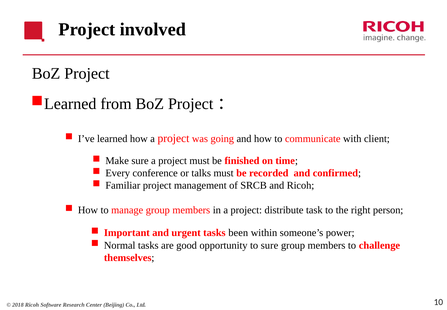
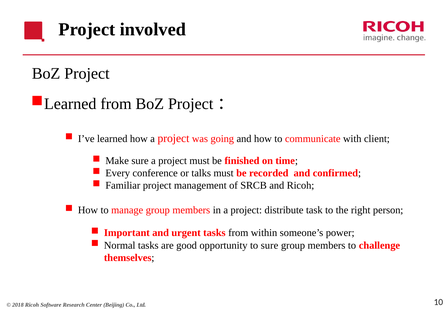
tasks been: been -> from (238, 232)
